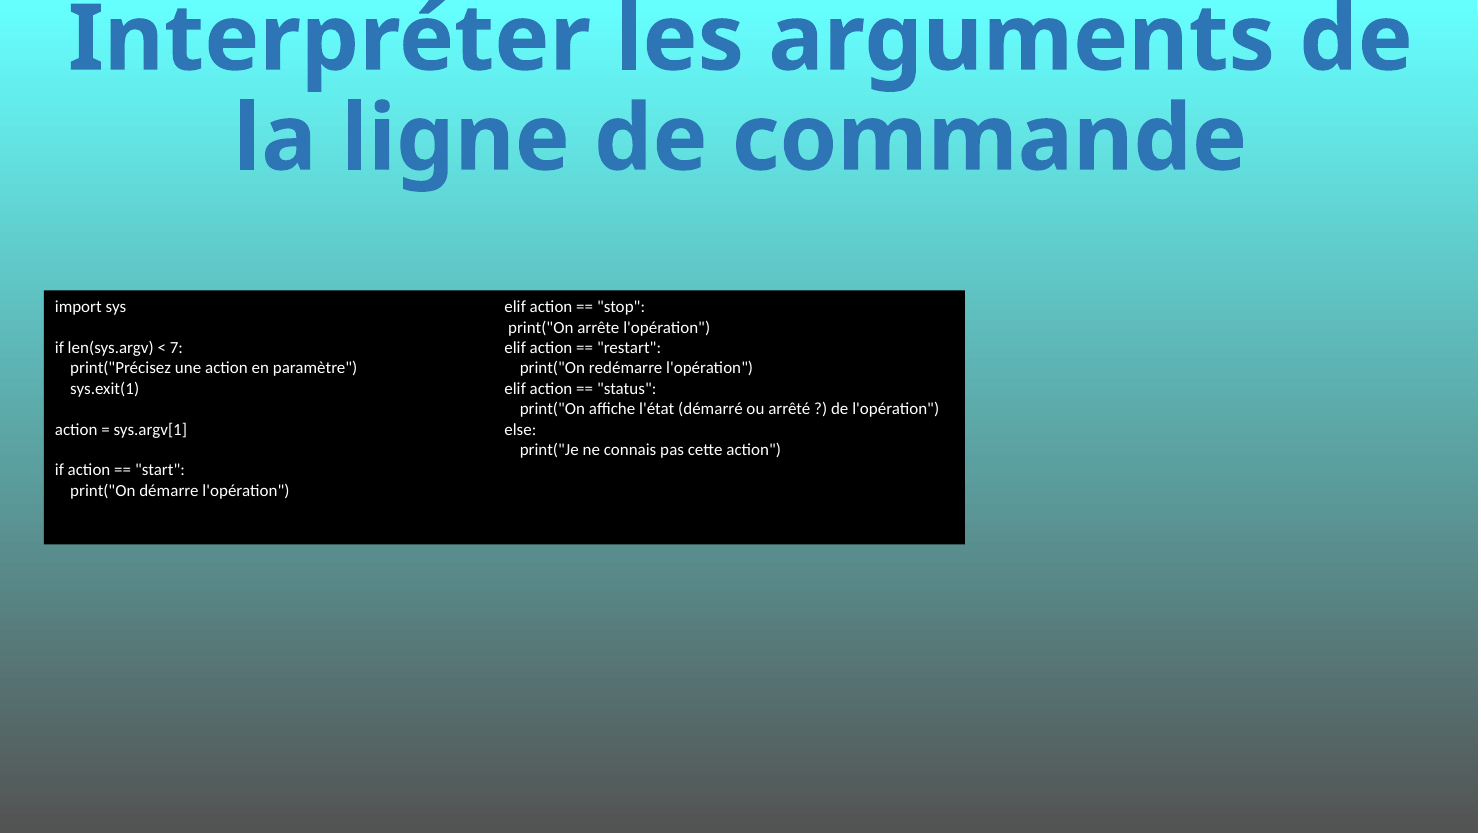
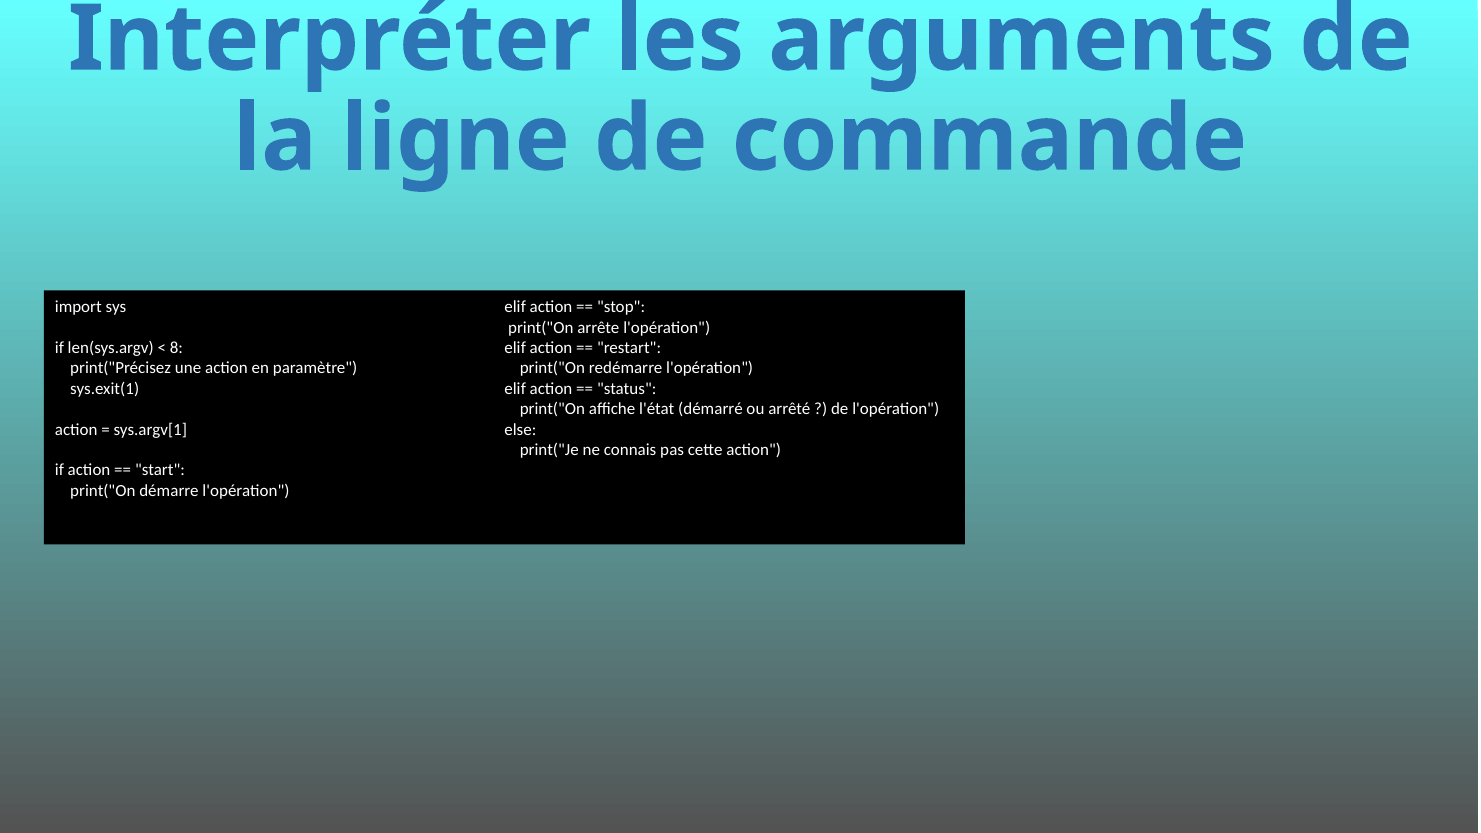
7: 7 -> 8 (176, 348)
